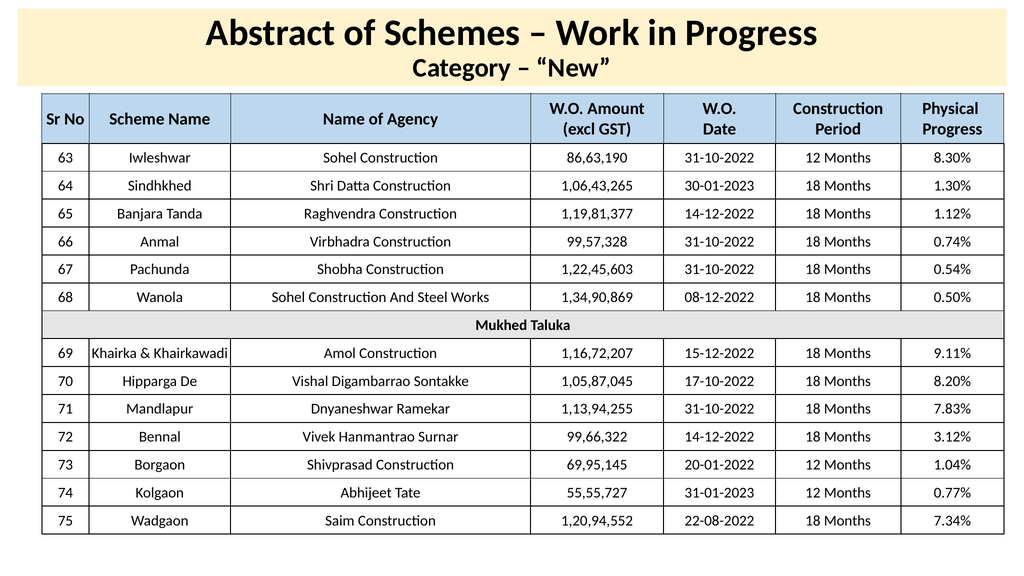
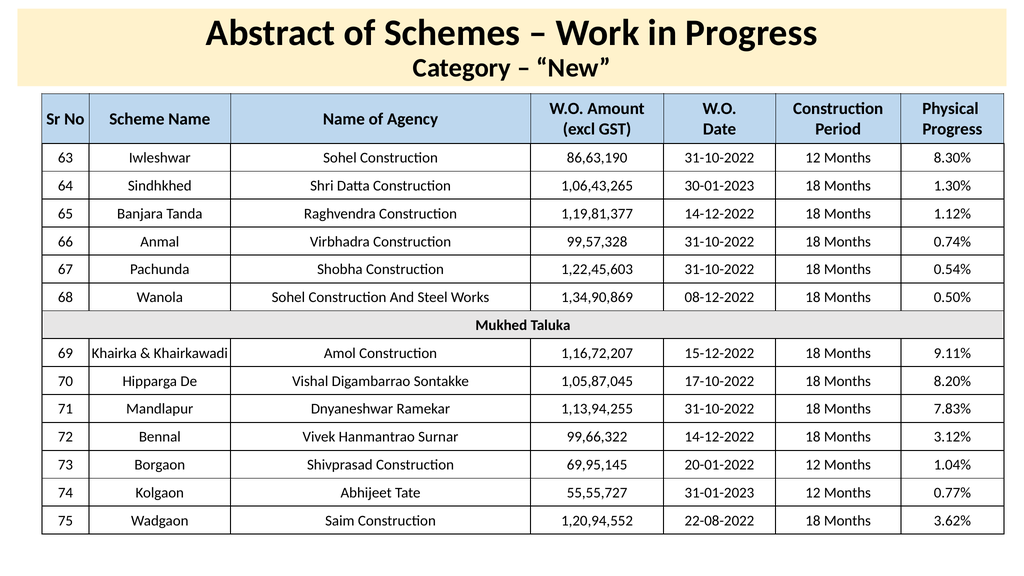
7.34%: 7.34% -> 3.62% (952, 521)
